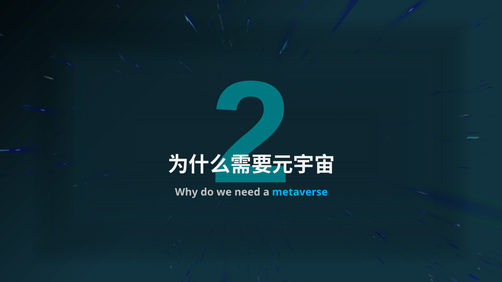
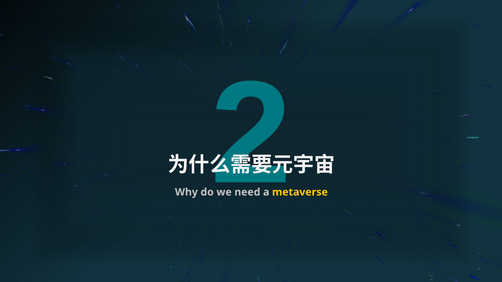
metaverse colour: light blue -> yellow (300, 192)
